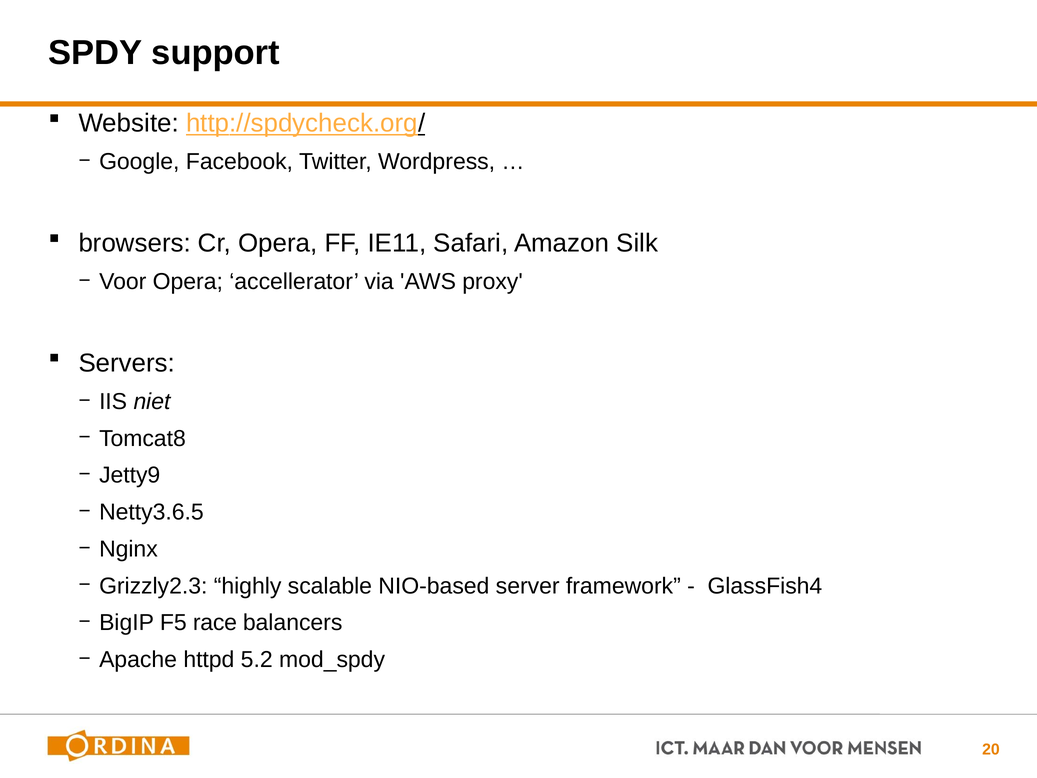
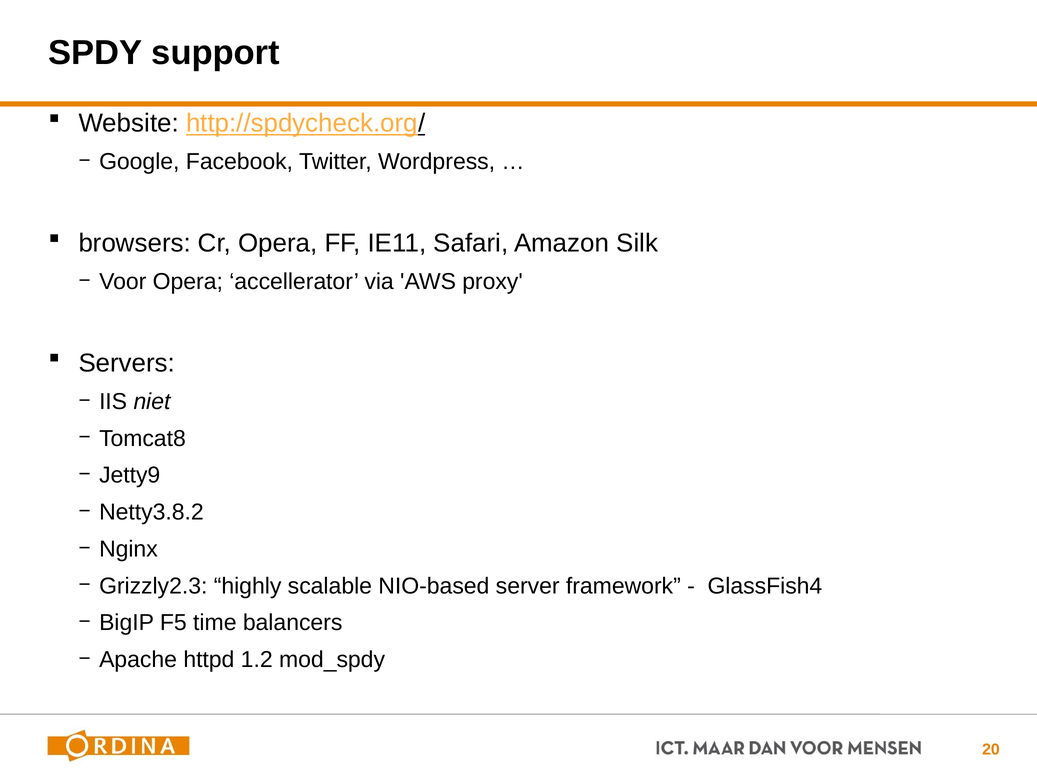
Netty3.6.5: Netty3.6.5 -> Netty3.8.2 (151, 512)
race: race -> time (215, 623)
5.2: 5.2 -> 1.2 (257, 660)
